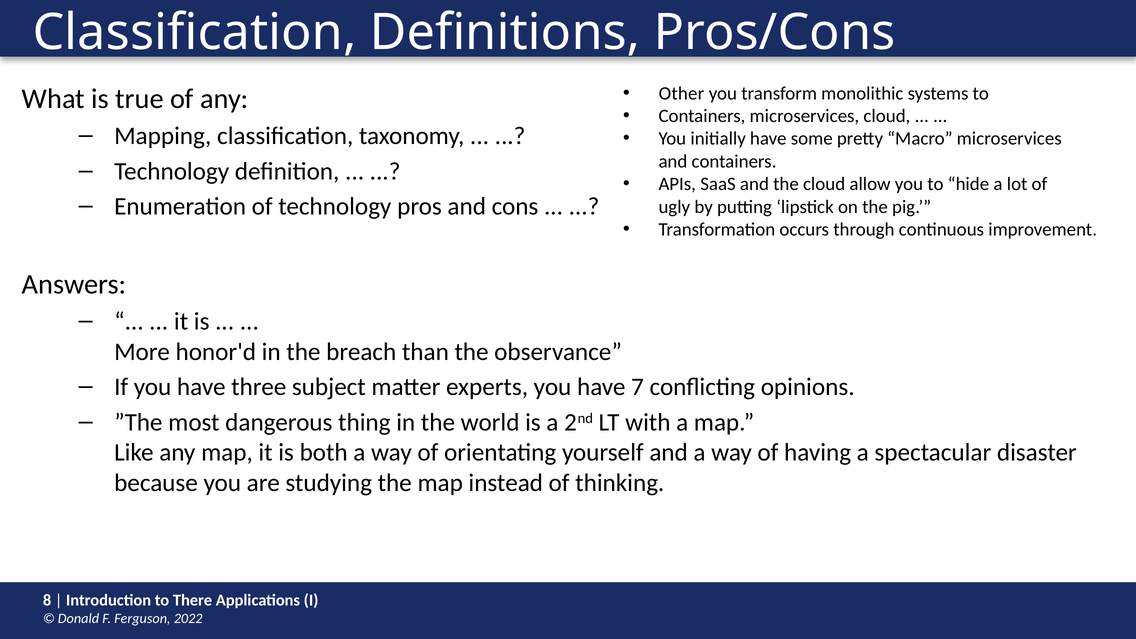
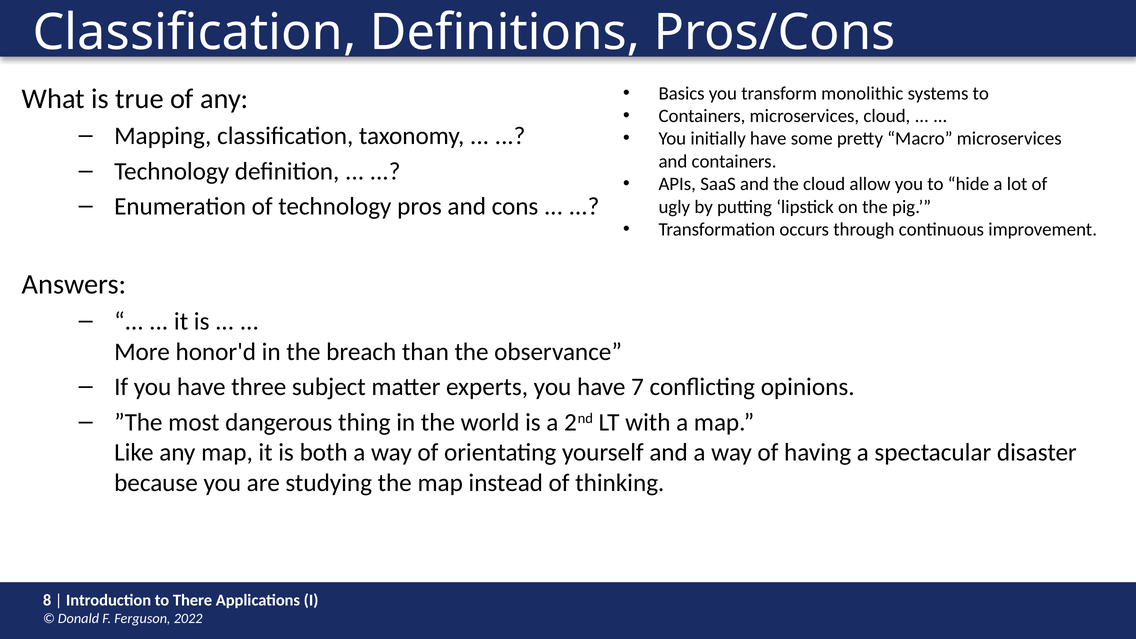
Other: Other -> Basics (682, 93)
